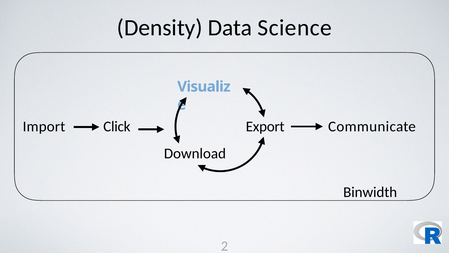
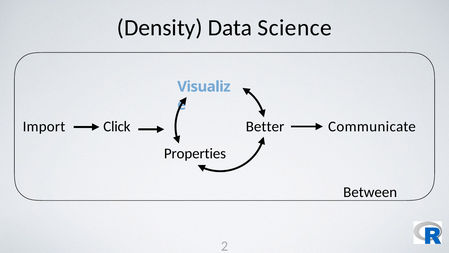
Export: Export -> Better (265, 126)
Download: Download -> Properties (195, 153)
Binwidth: Binwidth -> Between (370, 192)
